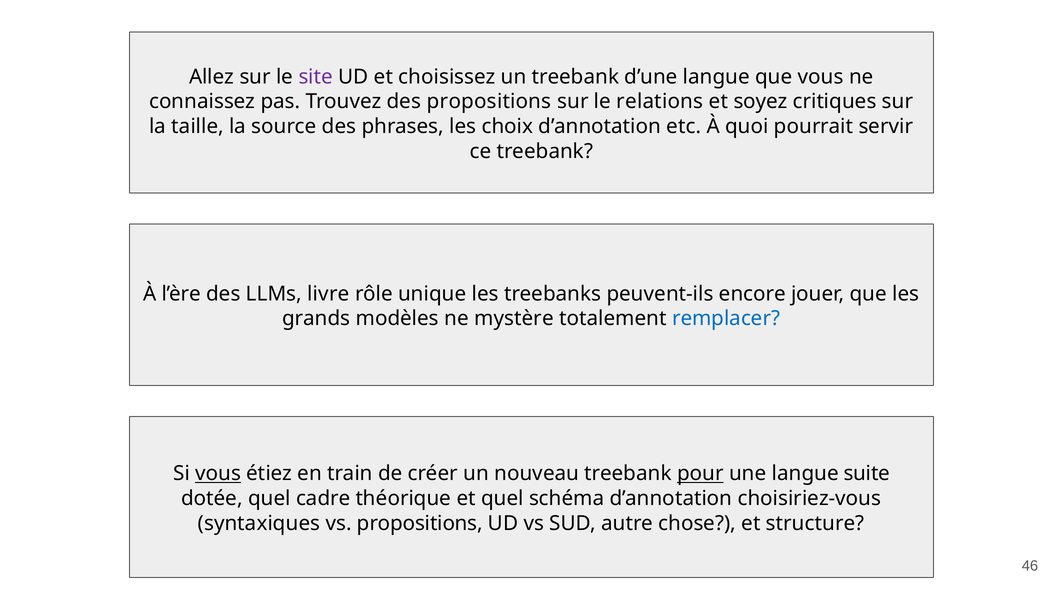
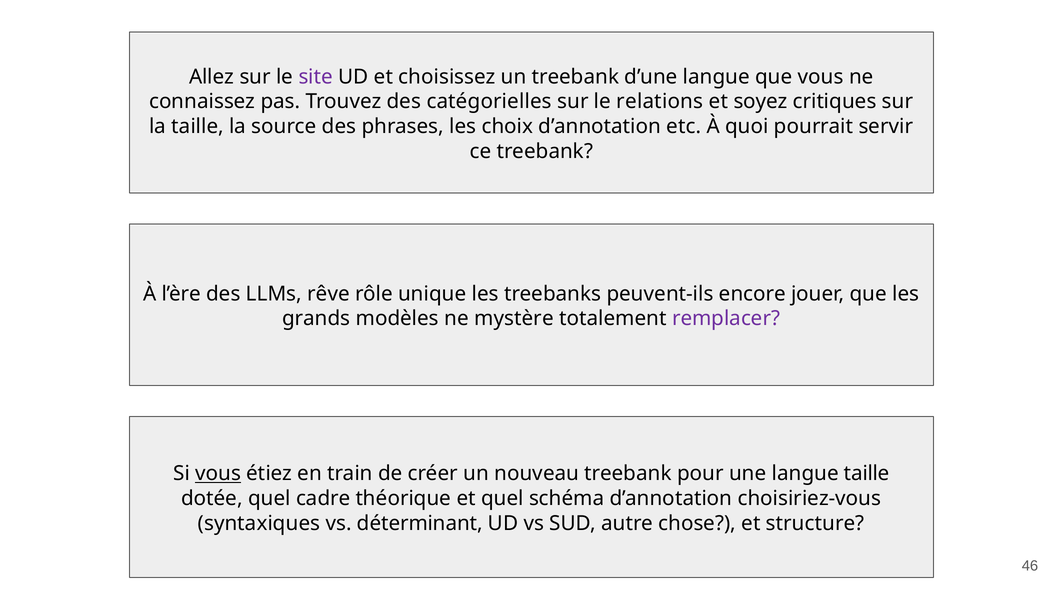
des propositions: propositions -> catégorielles (489, 102)
livre: livre -> rêve (328, 294)
remplacer colour: blue -> purple (726, 319)
pour underline: present -> none (700, 474)
langue suite: suite -> taille (867, 474)
vs propositions: propositions -> déterminant (420, 523)
